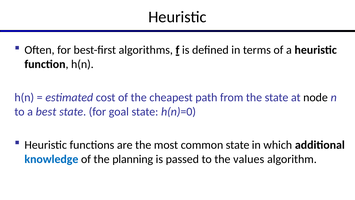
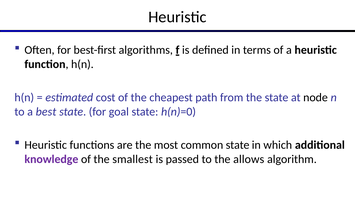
knowledge colour: blue -> purple (51, 159)
planning: planning -> smallest (133, 159)
values: values -> allows (249, 159)
